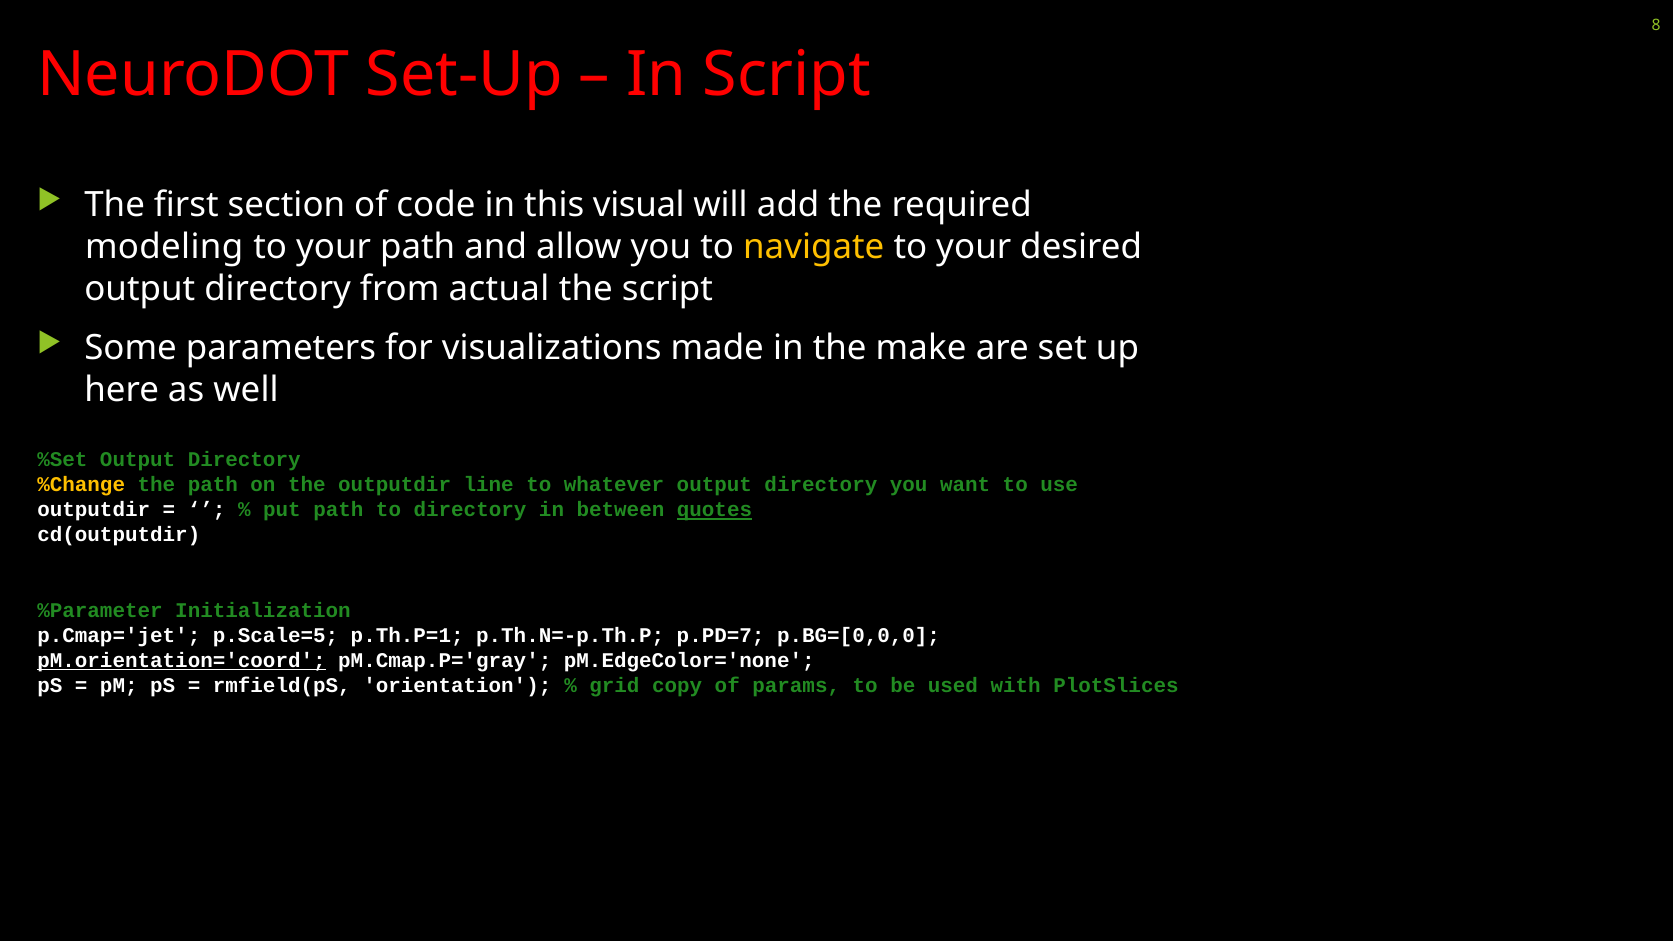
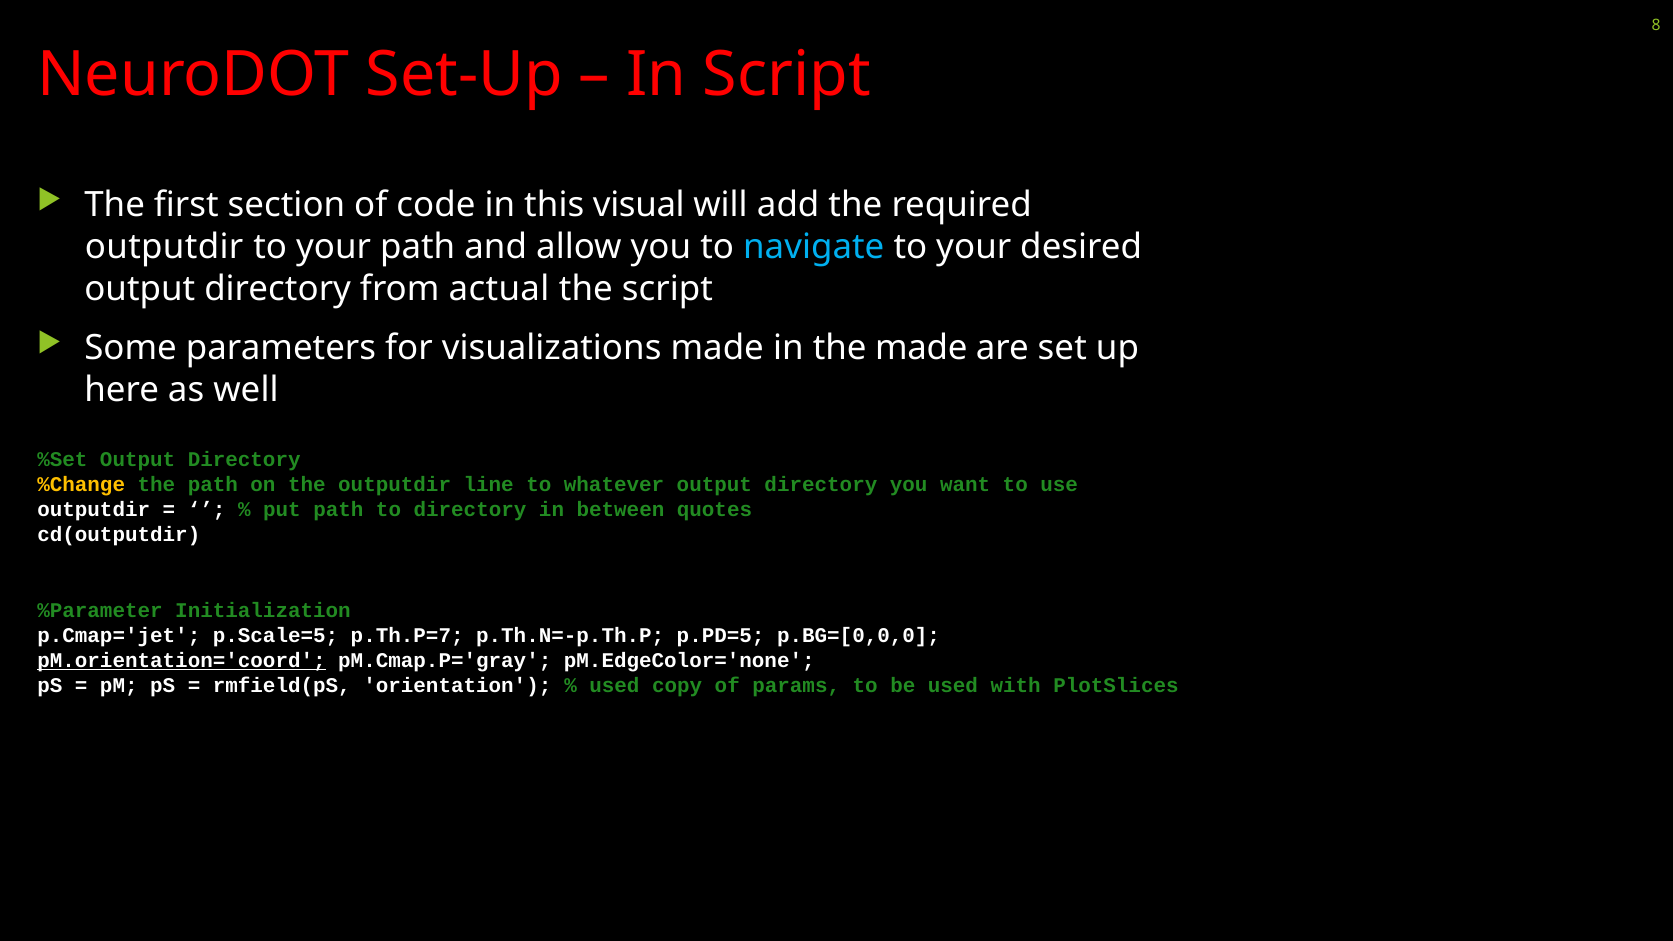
modeling: modeling -> outputdir (164, 247)
navigate colour: yellow -> light blue (814, 247)
the make: make -> made (921, 348)
quotes underline: present -> none (714, 510)
p.Th.P=1: p.Th.P=1 -> p.Th.P=7 (407, 635)
p.PD=7: p.PD=7 -> p.PD=5 (721, 635)
grid: grid -> used (614, 686)
